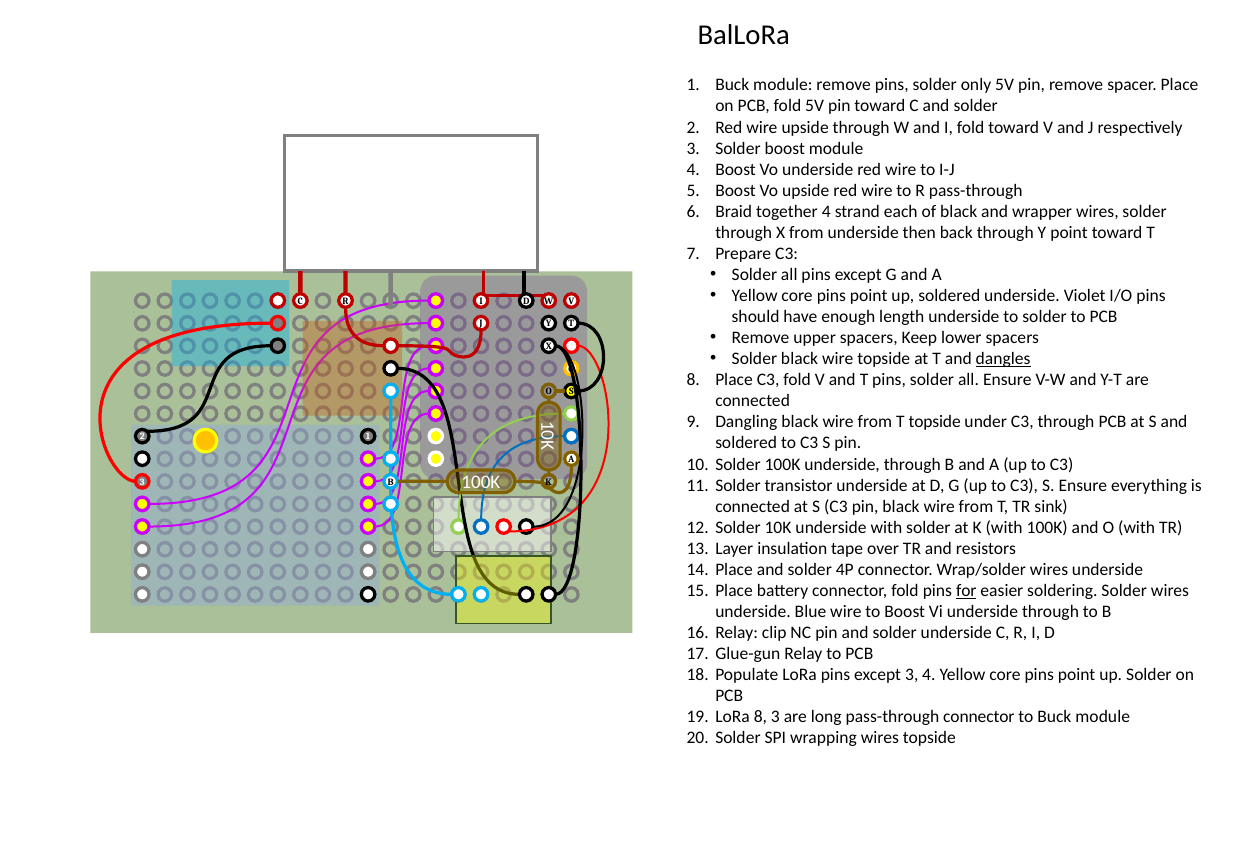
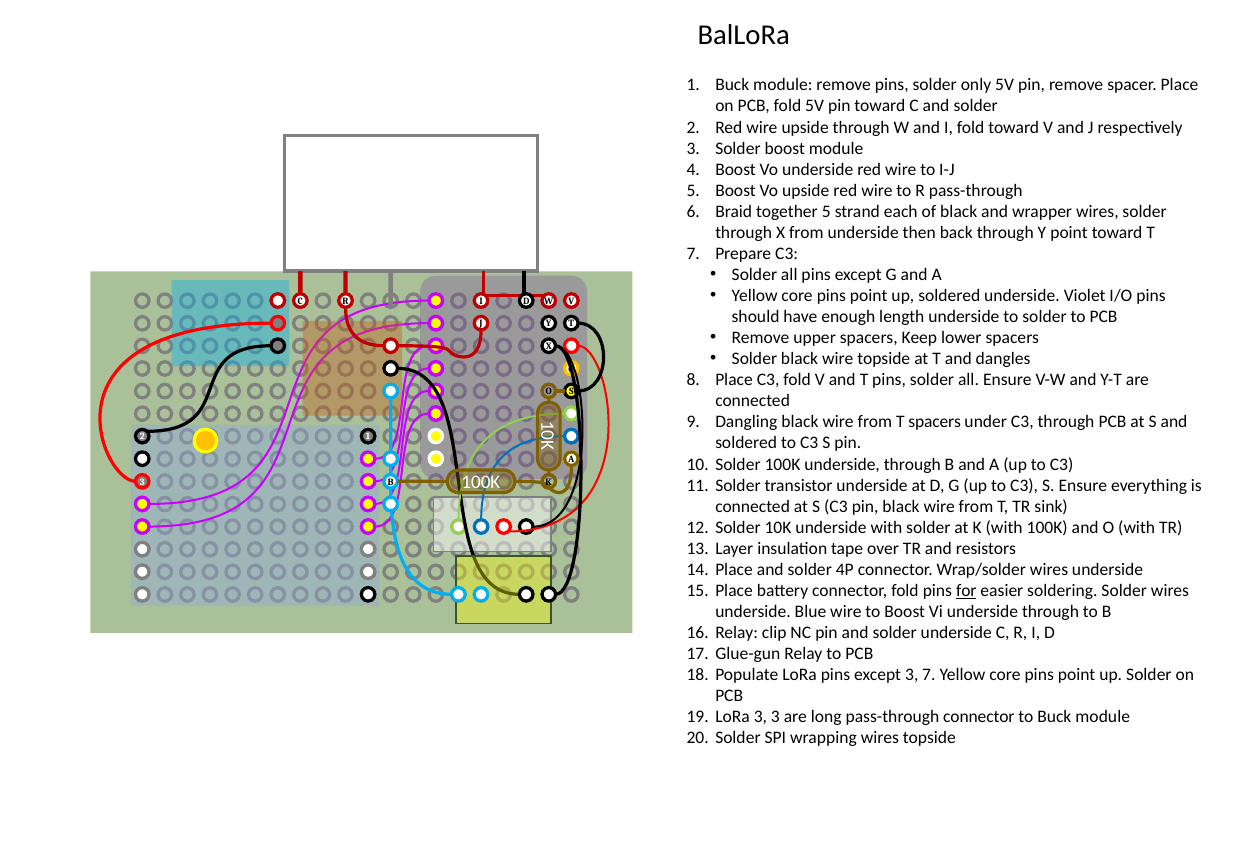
together 4: 4 -> 5 (826, 211)
dangles underline: present -> none (1003, 359)
T topside: topside -> spacers (935, 422)
3 4: 4 -> 7 (929, 675)
LoRa 8: 8 -> 3 (760, 717)
